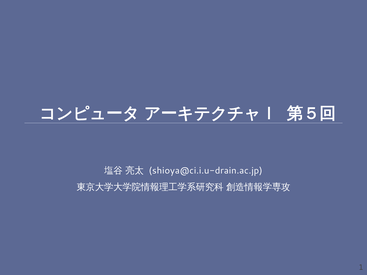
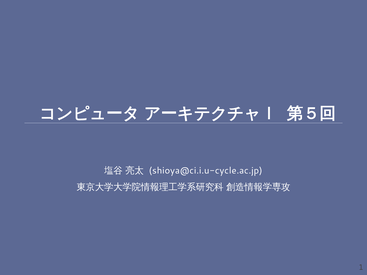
shioya@ci.i.u-drain.ac.jp: shioya@ci.i.u-drain.ac.jp -> shioya@ci.i.u-cycle.ac.jp (206, 171)
